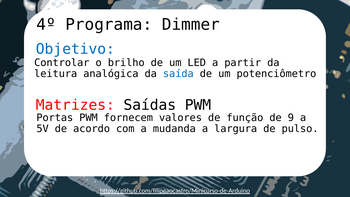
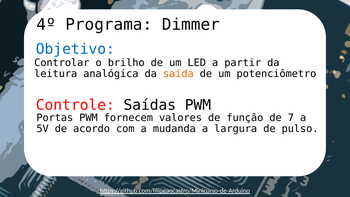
saída colour: blue -> orange (178, 74)
Matrizes: Matrizes -> Controle (75, 105)
9: 9 -> 7 (291, 118)
